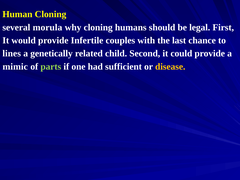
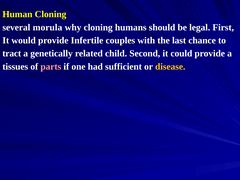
lines: lines -> tract (12, 54)
mimic: mimic -> tissues (15, 67)
parts colour: light green -> pink (51, 67)
